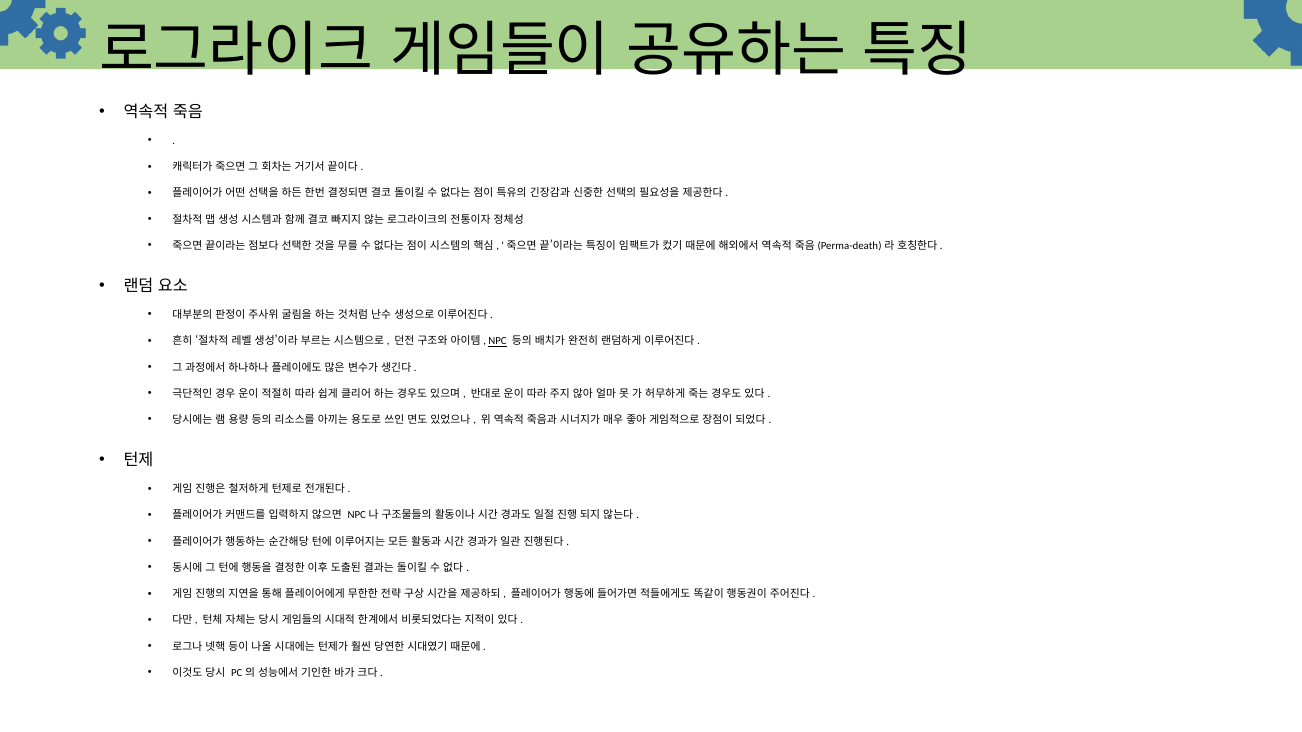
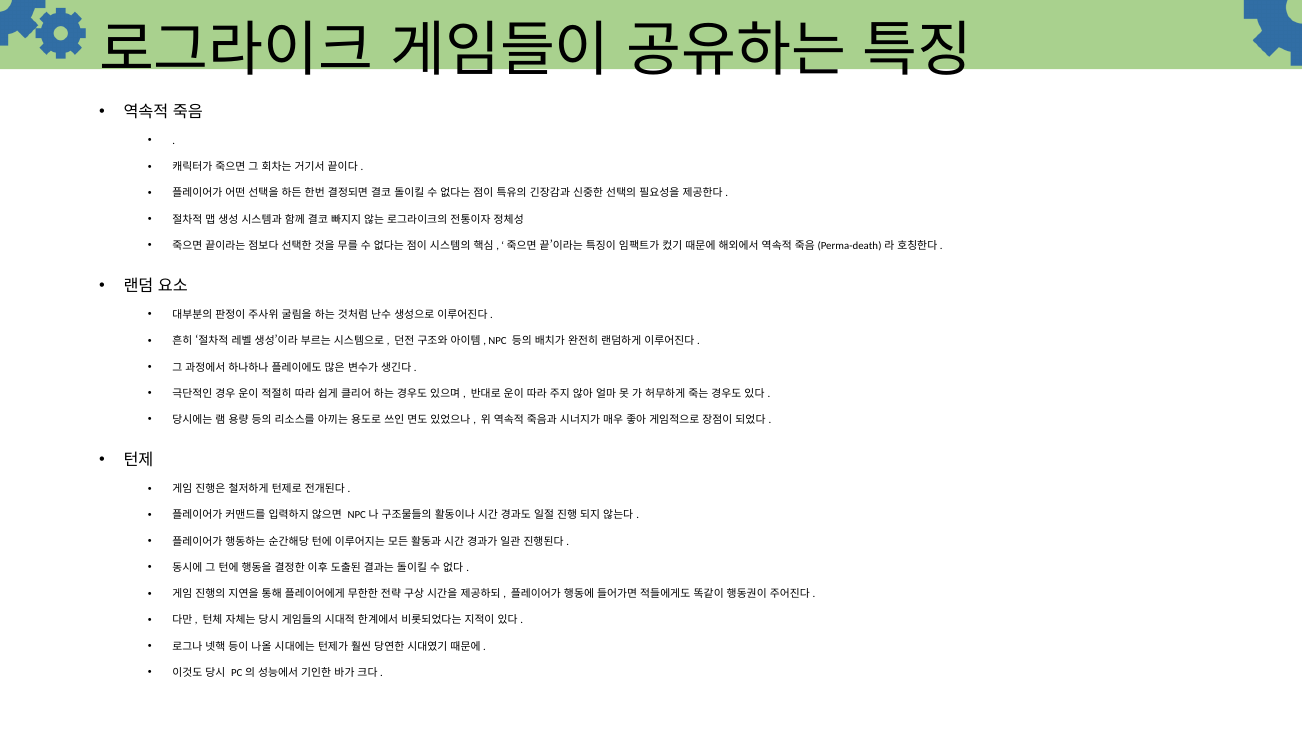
NPC underline: present -> none (498, 341)
